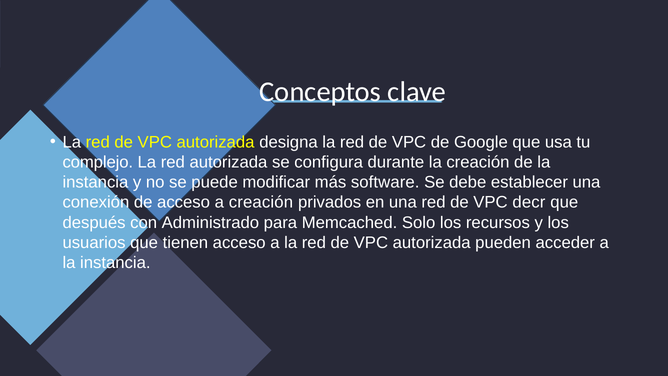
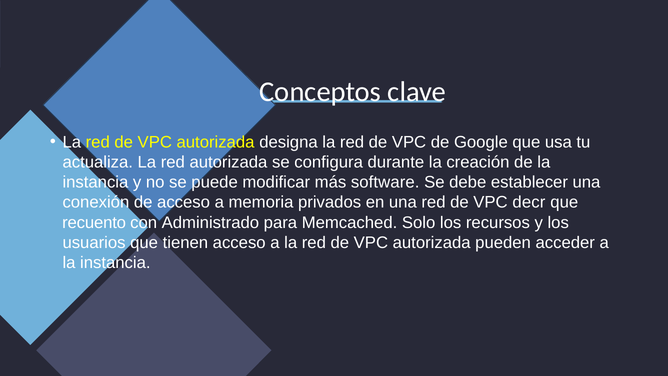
complejo: complejo -> actualiza (98, 162)
a creación: creación -> memoria (261, 202)
después: después -> recuento (94, 222)
